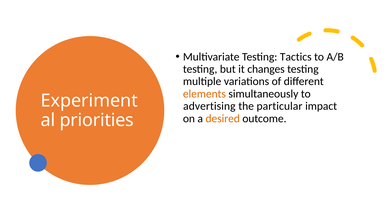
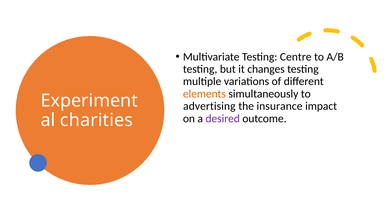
Tactics: Tactics -> Centre (296, 57)
particular: particular -> insurance (280, 106)
desired colour: orange -> purple (223, 118)
priorities: priorities -> charities (97, 120)
